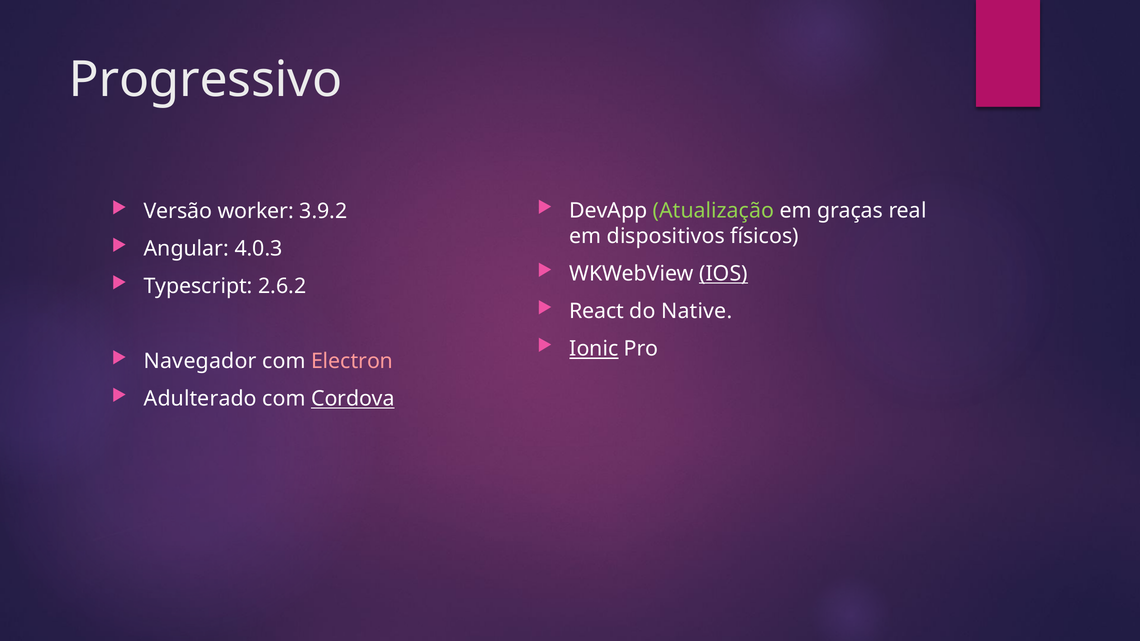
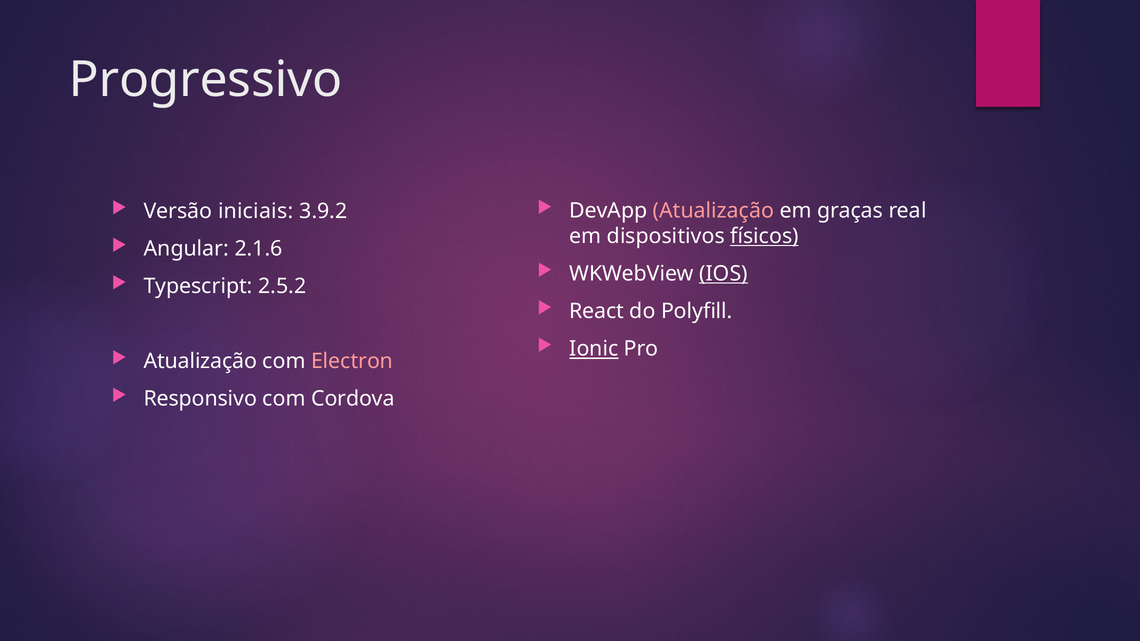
Atualização colour: light green -> pink (713, 211)
worker: worker -> iniciais (256, 211)
físicos underline: none -> present (764, 236)
4.0.3: 4.0.3 -> 2.1.6 (259, 249)
2.6.2: 2.6.2 -> 2.5.2 (282, 286)
Native: Native -> Polyfill (697, 312)
Navegador: Navegador -> Atualização (200, 361)
Adulterado: Adulterado -> Responsivo (200, 399)
Cordova underline: present -> none (353, 399)
